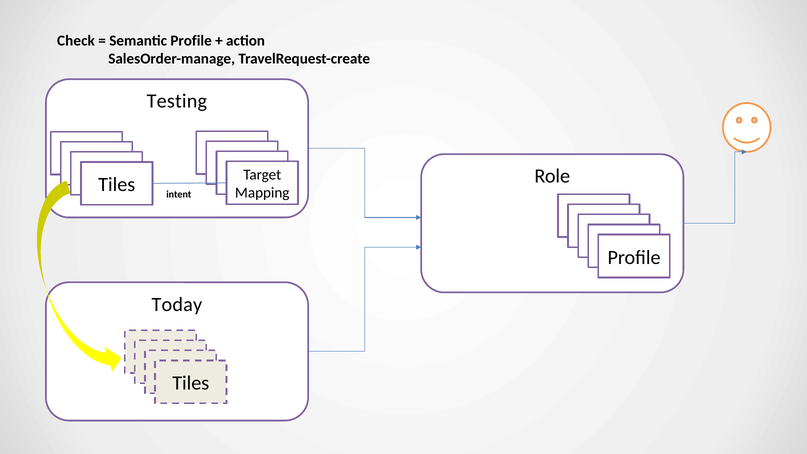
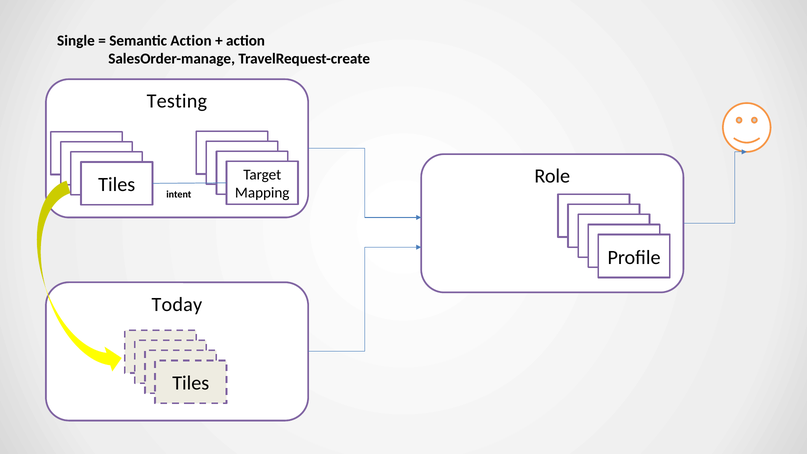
Check: Check -> Single (76, 41)
Semantic Profile: Profile -> Action (191, 41)
